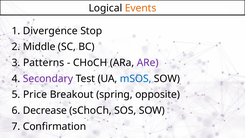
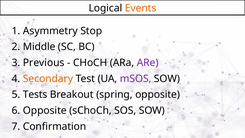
Divergence: Divergence -> Asymmetry (50, 31)
Patterns: Patterns -> Previous (44, 63)
Secondary colour: purple -> orange (48, 79)
mSOS colour: blue -> purple (136, 79)
Price: Price -> Tests (35, 94)
6 Decrease: Decrease -> Opposite (45, 110)
